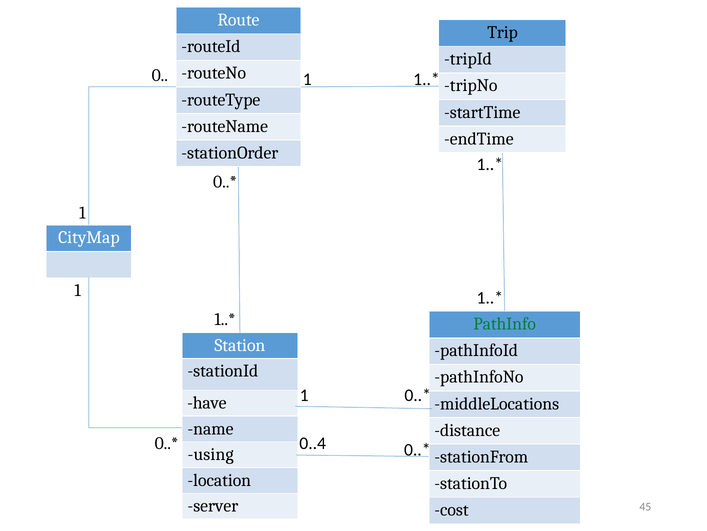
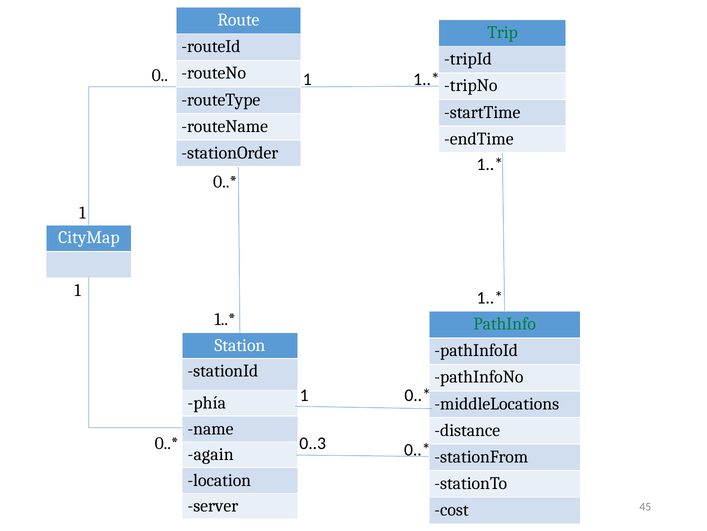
Trip colour: black -> green (503, 32)
have: have -> phía (207, 402)
0..4: 0..4 -> 0..3 (313, 443)
using: using -> again (211, 454)
